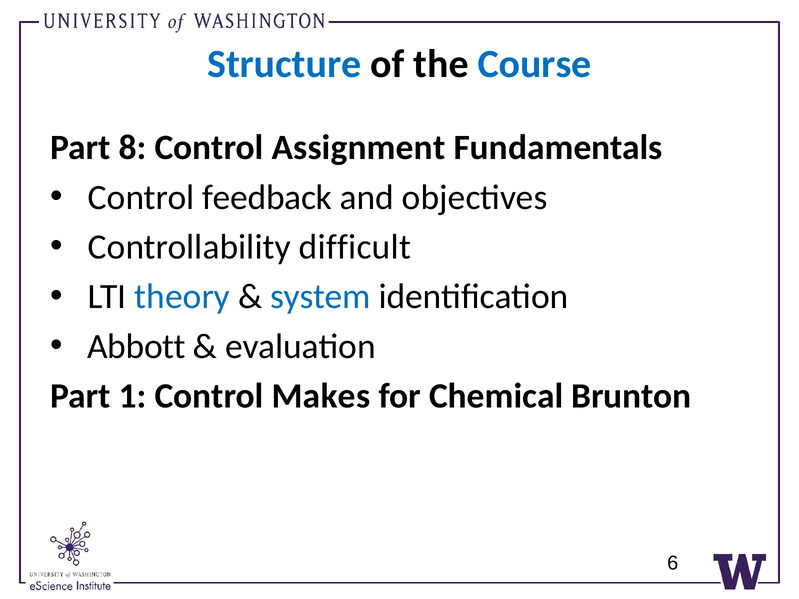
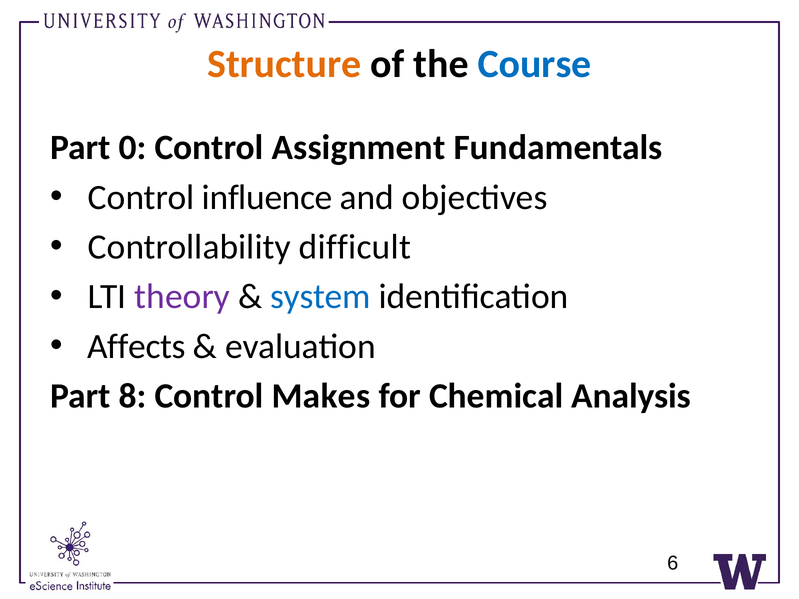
Structure colour: blue -> orange (284, 64)
8: 8 -> 0 (133, 148)
feedback: feedback -> influence (267, 197)
theory colour: blue -> purple (182, 297)
Abbott: Abbott -> Affects (137, 347)
1: 1 -> 8 (133, 396)
Brunton: Brunton -> Analysis (631, 396)
